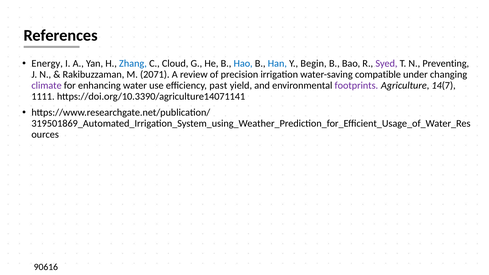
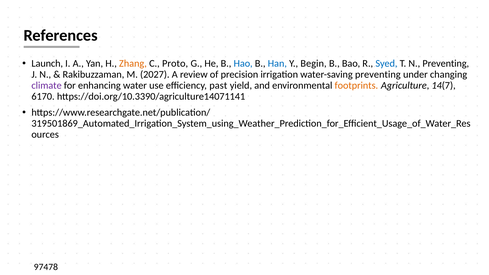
Energy: Energy -> Launch (47, 63)
Zhang colour: blue -> orange (133, 63)
Cloud: Cloud -> Proto (175, 63)
Syed colour: purple -> blue (386, 63)
2071: 2071 -> 2027 (155, 74)
water-saving compatible: compatible -> preventing (378, 74)
footprints colour: purple -> orange (356, 86)
1111: 1111 -> 6170 (43, 97)
90616: 90616 -> 97478 (46, 267)
